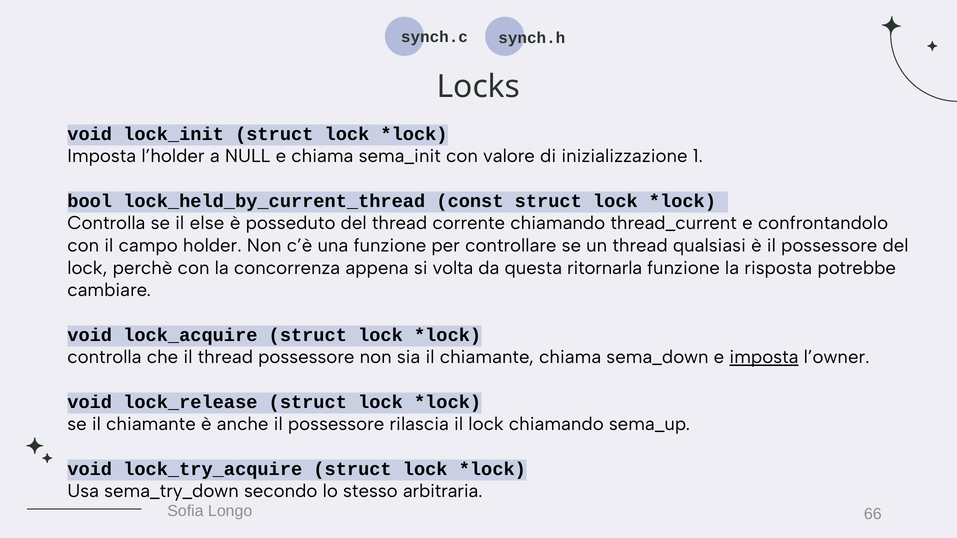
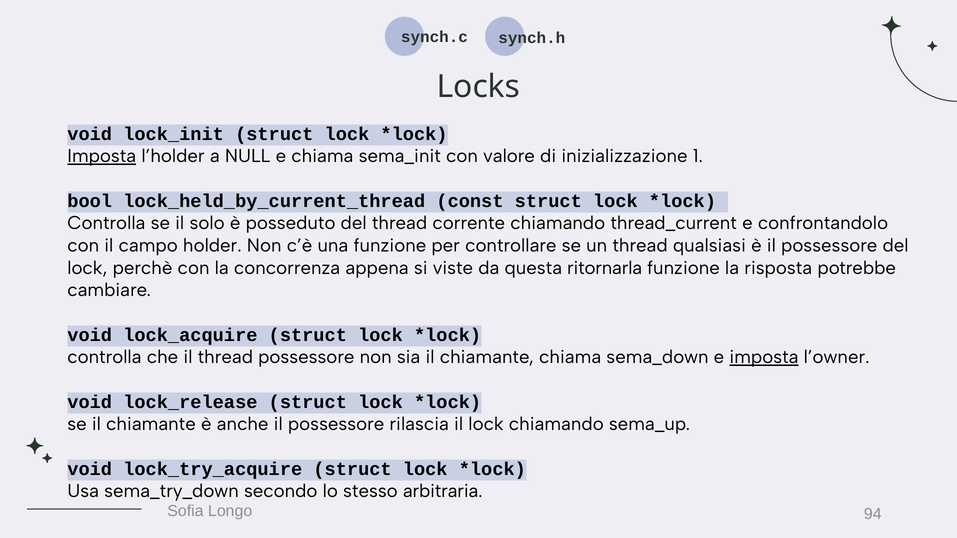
Imposta underline: none -> present (102, 156)
else: else -> solo (207, 223)
volta: volta -> viste (453, 268)
66: 66 -> 94 (873, 514)
